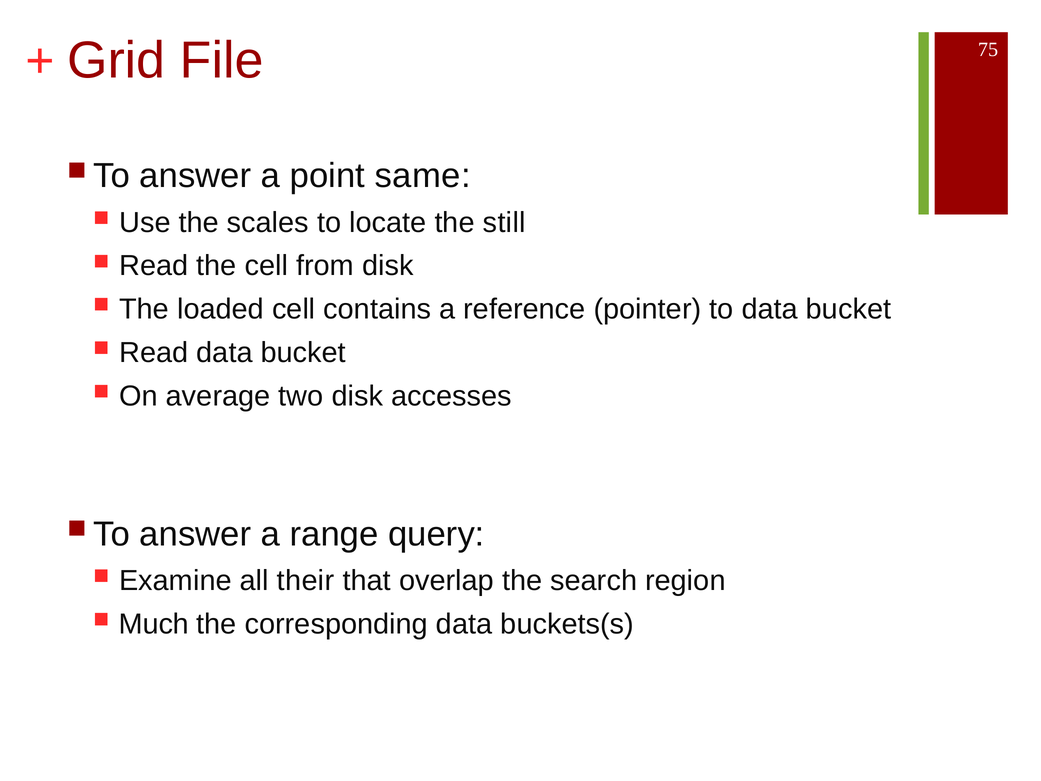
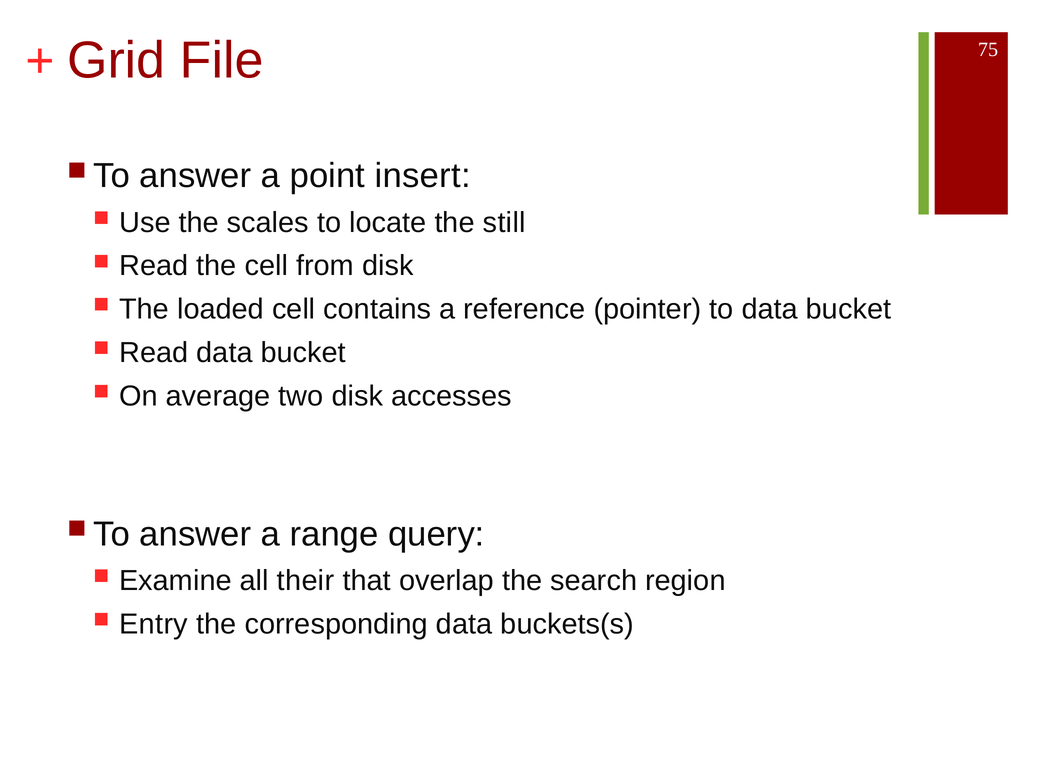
same: same -> insert (423, 176)
Much: Much -> Entry (154, 624)
